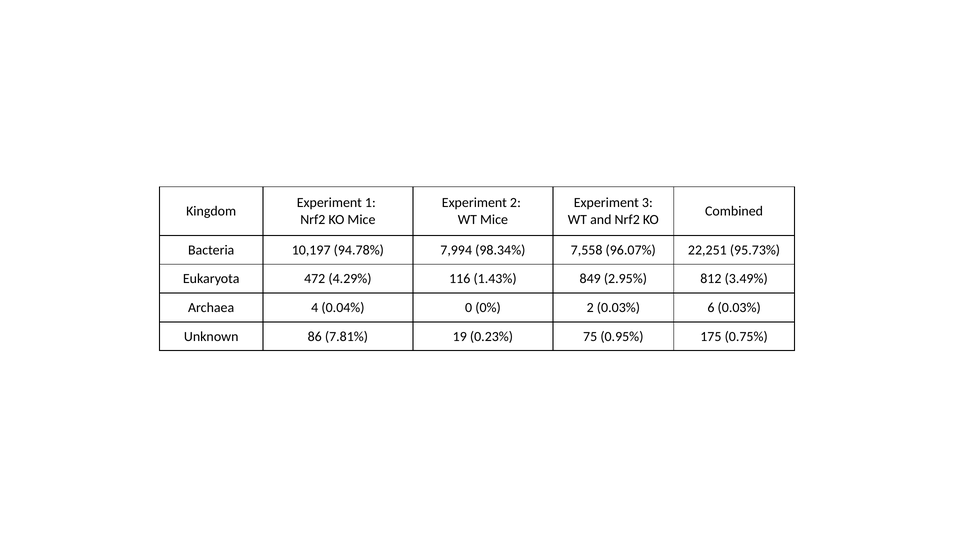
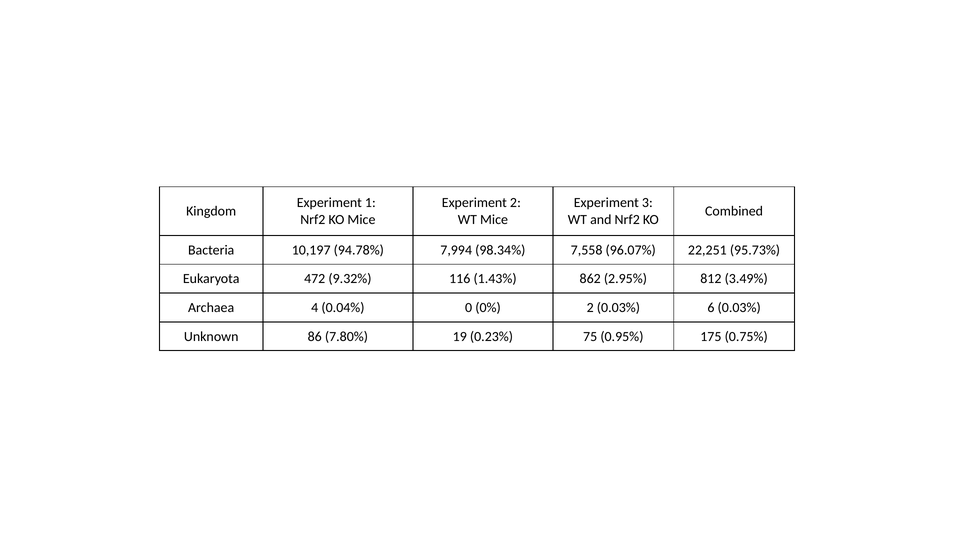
4.29%: 4.29% -> 9.32% (350, 279)
849: 849 -> 862 (590, 279)
7.81%: 7.81% -> 7.80% (346, 337)
